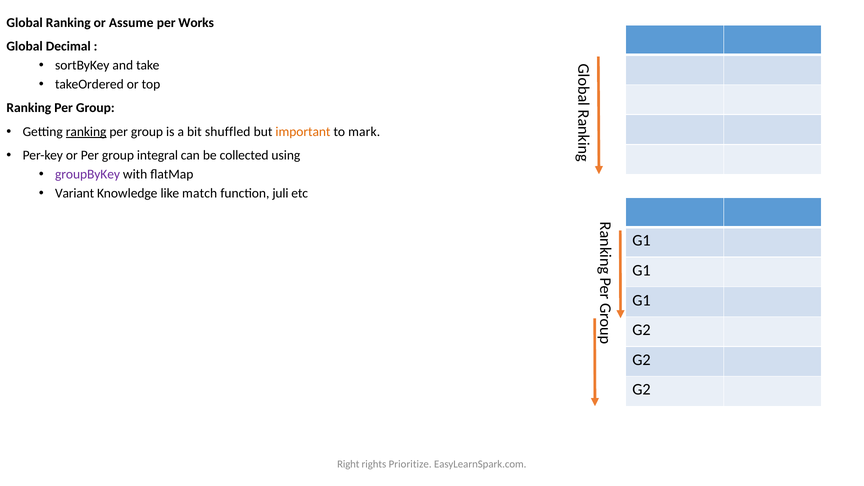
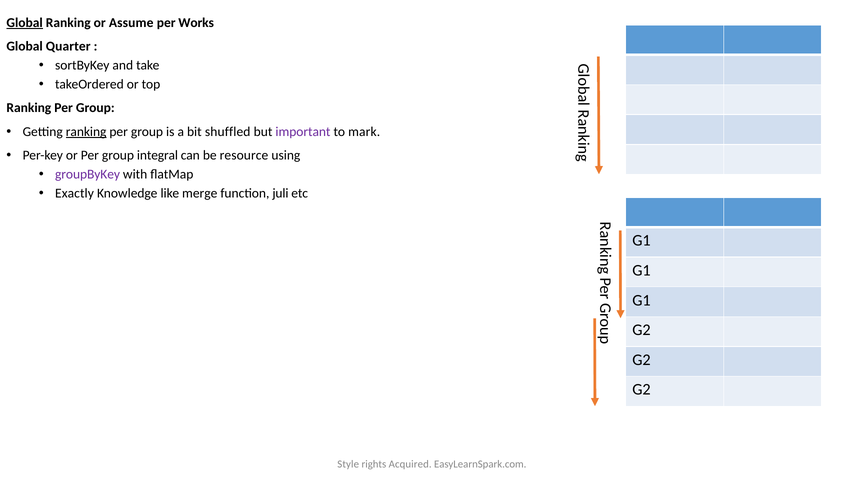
Global underline: none -> present (25, 23)
Decimal: Decimal -> Quarter (68, 46)
important colour: orange -> purple (303, 132)
collected: collected -> resource (244, 155)
Variant: Variant -> Exactly (74, 193)
match: match -> merge (200, 193)
Right: Right -> Style (348, 464)
Prioritize: Prioritize -> Acquired (410, 464)
